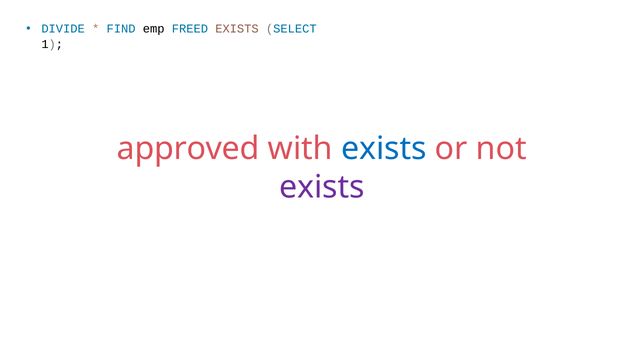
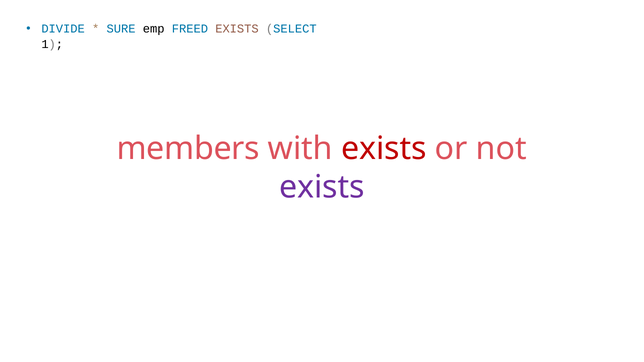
FIND: FIND -> SURE (121, 29)
approved: approved -> members (188, 149)
exists colour: blue -> red (384, 149)
